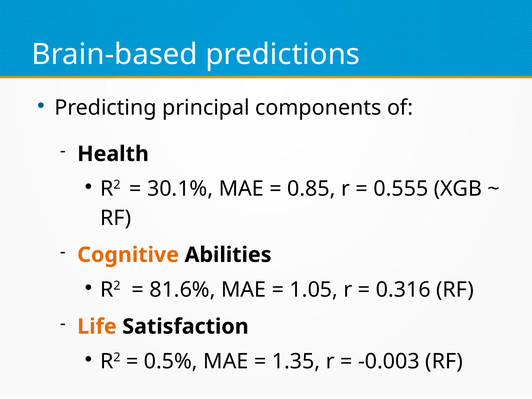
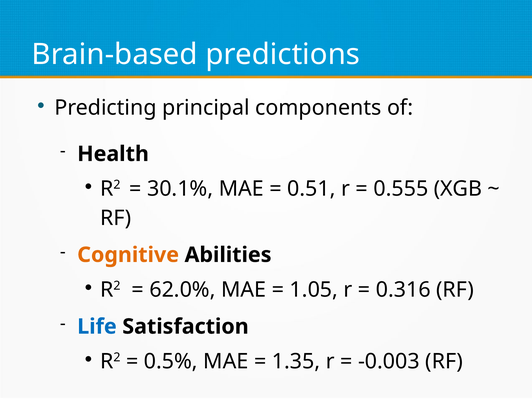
0.85: 0.85 -> 0.51 (311, 189)
81.6%: 81.6% -> 62.0% (182, 290)
Life colour: orange -> blue (97, 327)
